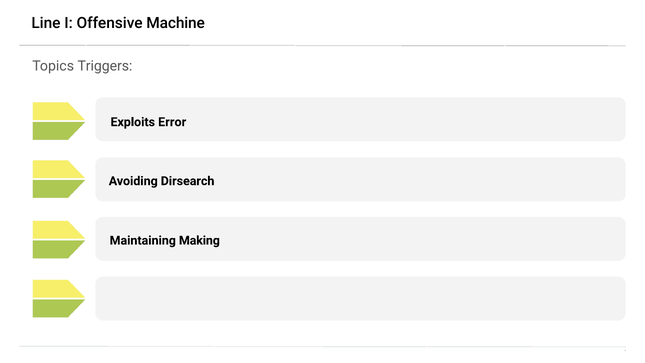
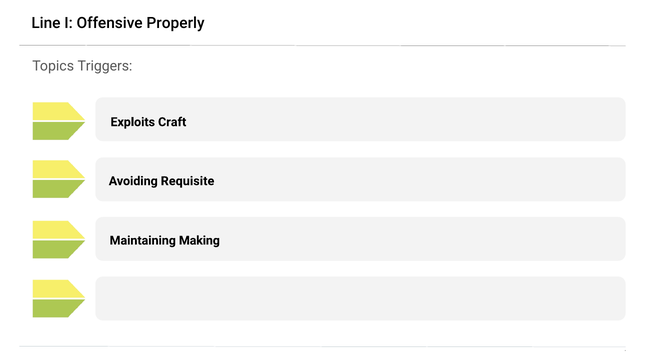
Machine: Machine -> Properly (176, 23)
Error: Error -> Craft (172, 122)
Dirsearch: Dirsearch -> Requisite (188, 181)
